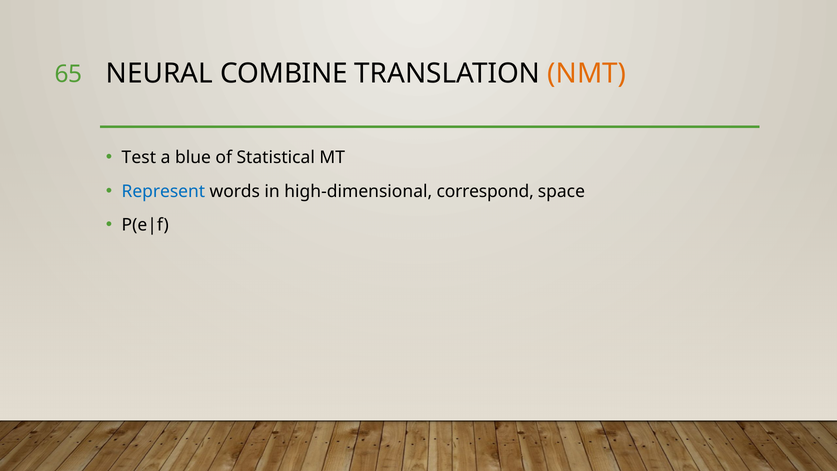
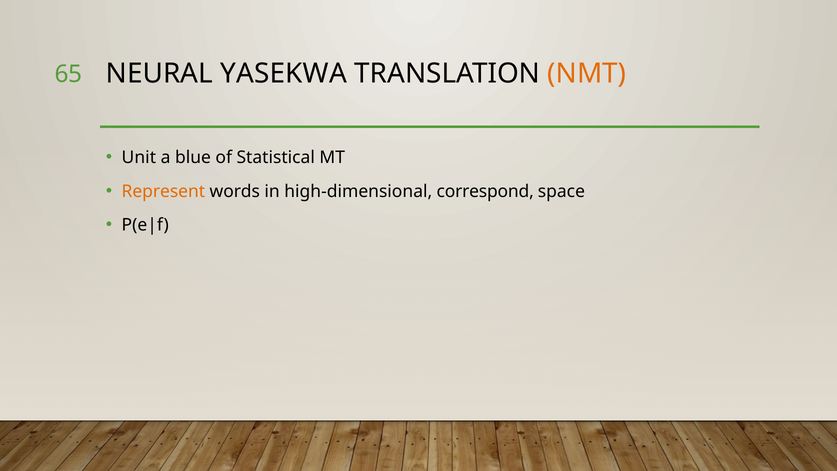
COMBINE: COMBINE -> YASEKWA (284, 73)
Test: Test -> Unit (139, 157)
Represent colour: blue -> orange (163, 191)
